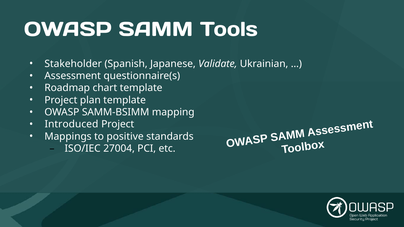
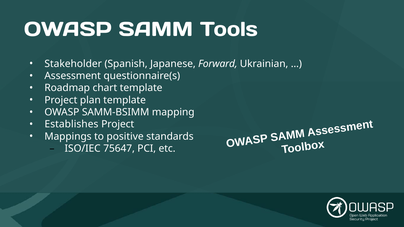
Validate: Validate -> Forward (218, 64)
Introduced: Introduced -> Establishes (71, 124)
27004: 27004 -> 75647 (119, 149)
